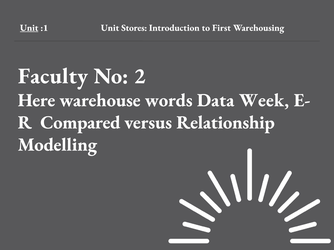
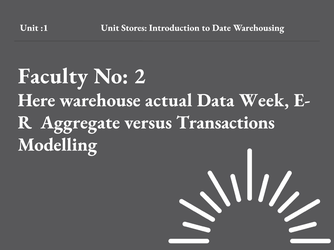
Unit underline: present -> none (29, 28)
First: First -> Date (221, 28)
words: words -> actual (169, 100)
Compared: Compared -> Aggregate (80, 123)
Relationship: Relationship -> Transactions (226, 123)
